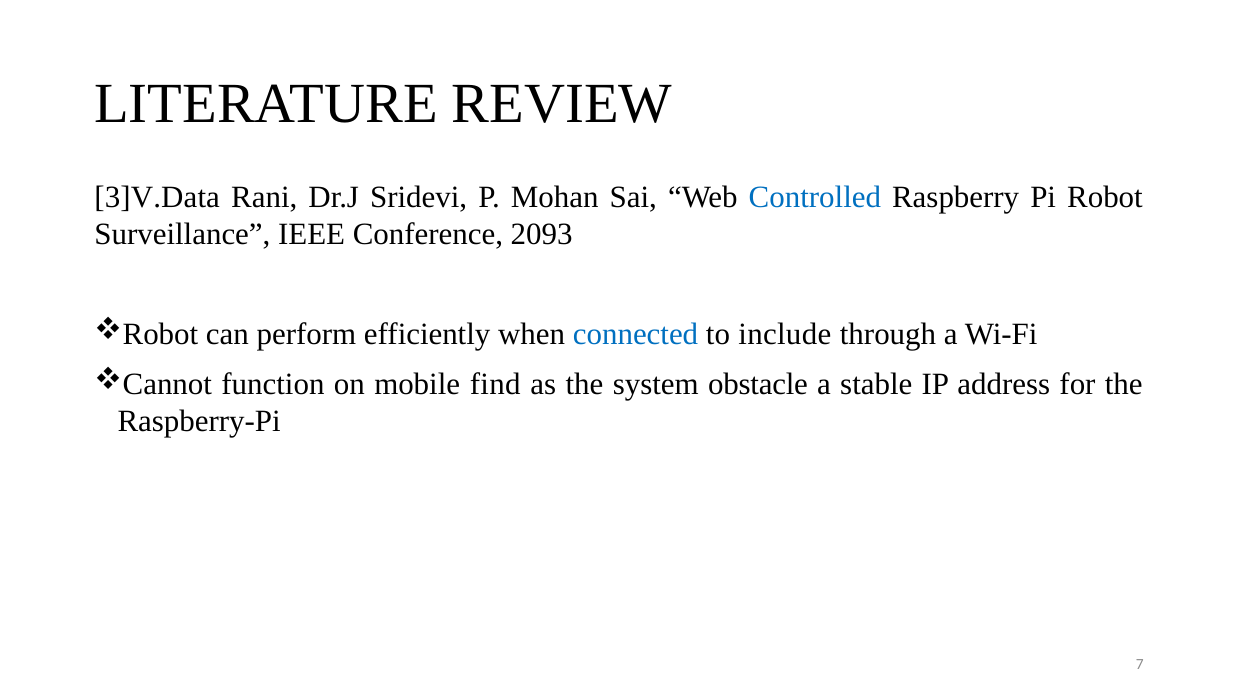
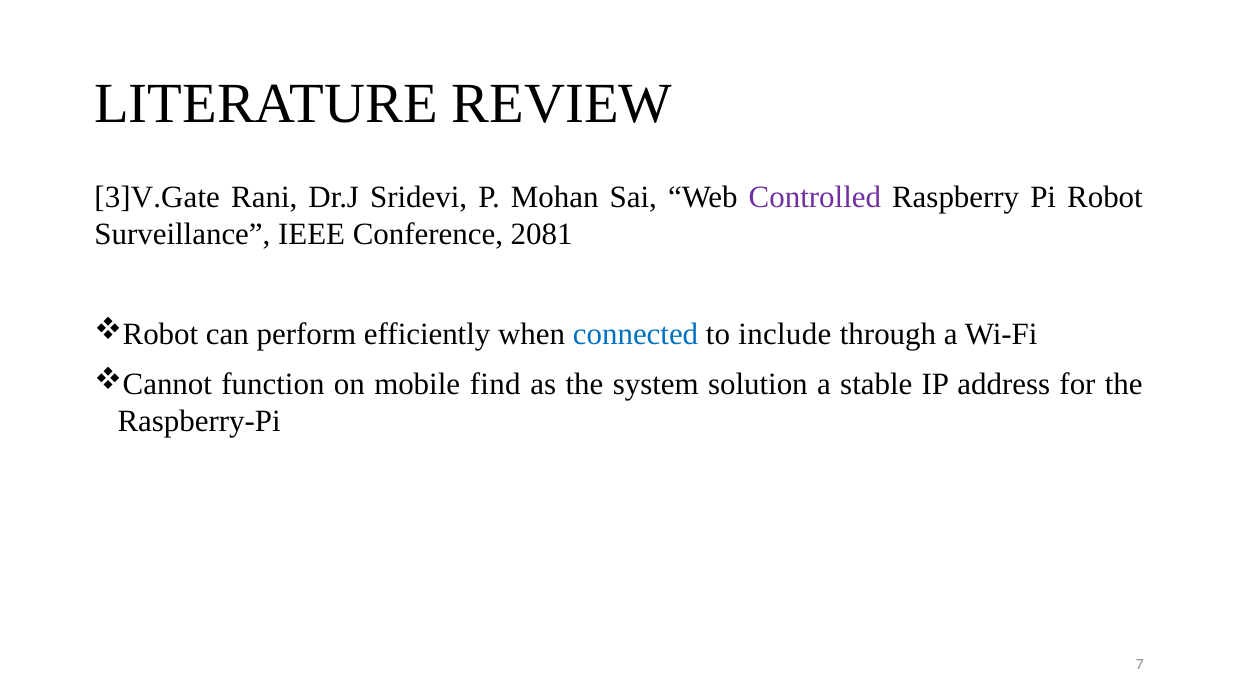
3]V.Data: 3]V.Data -> 3]V.Gate (157, 197)
Controlled colour: blue -> purple (815, 197)
2093: 2093 -> 2081 (542, 234)
obstacle: obstacle -> solution (758, 384)
